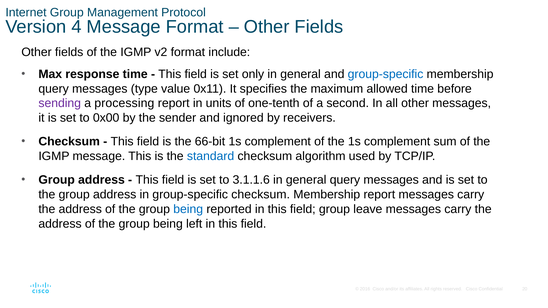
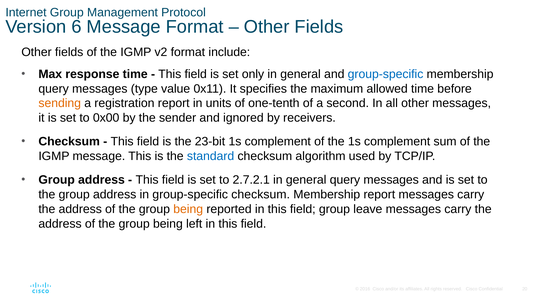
4: 4 -> 6 (76, 27)
sending colour: purple -> orange (60, 103)
processing: processing -> registration (124, 103)
66-bit: 66-bit -> 23-bit (210, 142)
3.1.1.6: 3.1.1.6 -> 2.7.2.1 (251, 180)
being colour: blue -> orange (188, 209)
